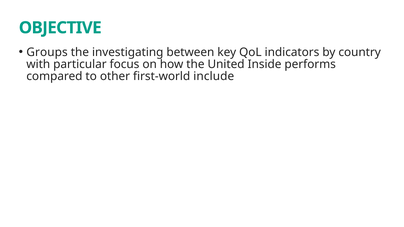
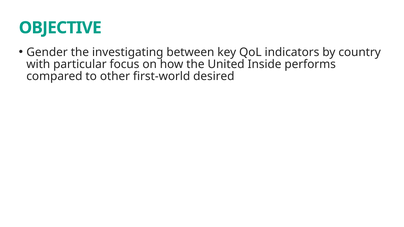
Groups: Groups -> Gender (47, 52)
include: include -> desired (214, 76)
